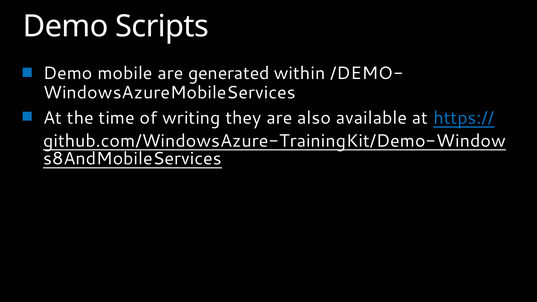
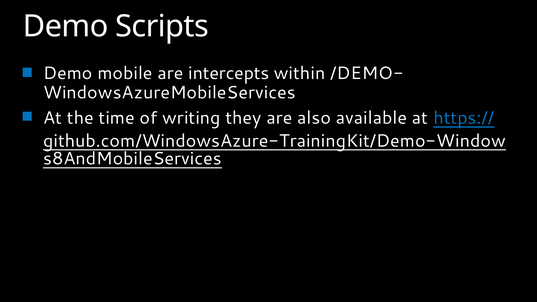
generated: generated -> intercepts (229, 73)
